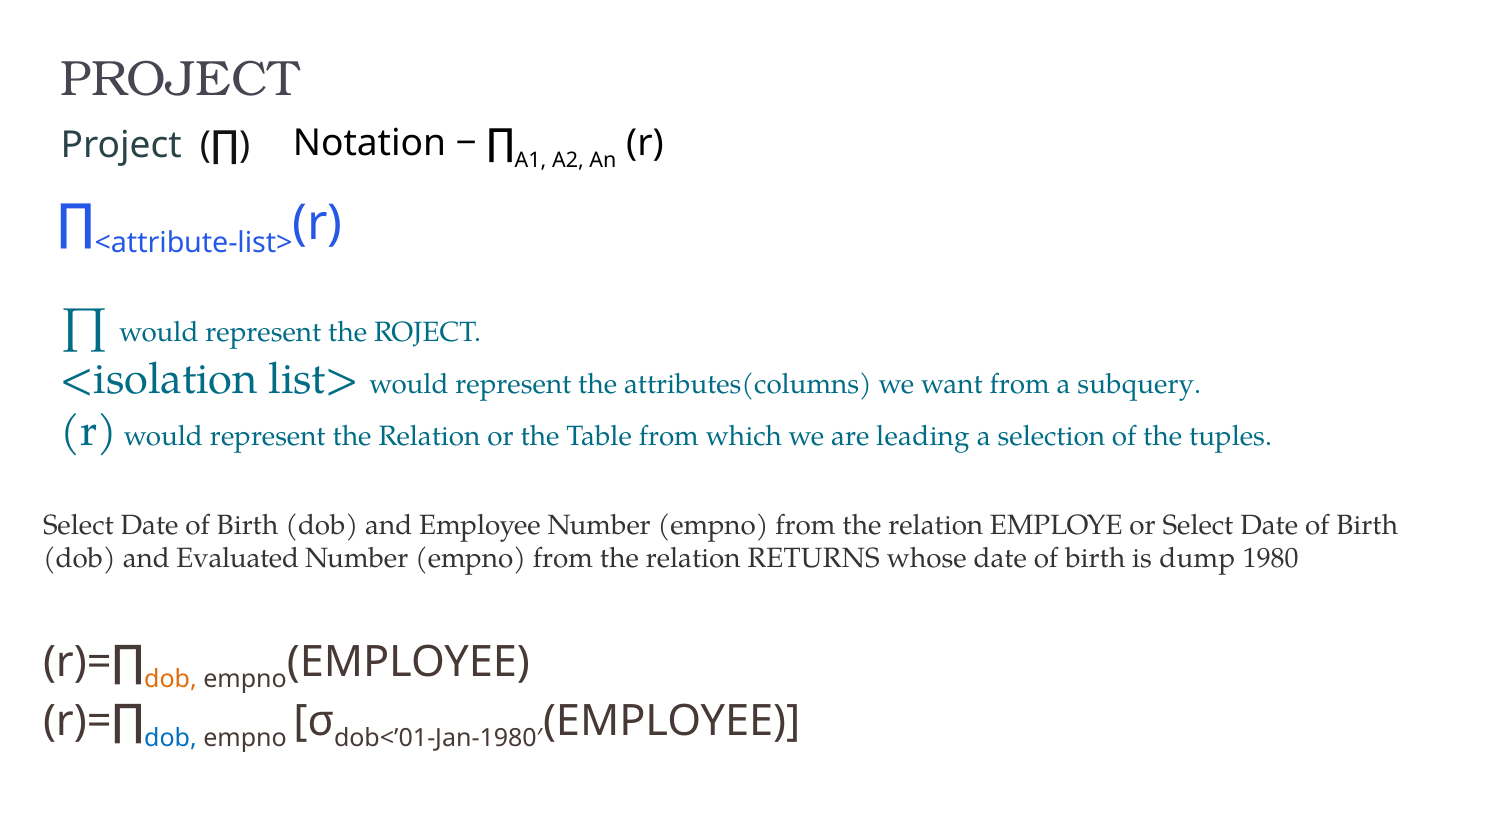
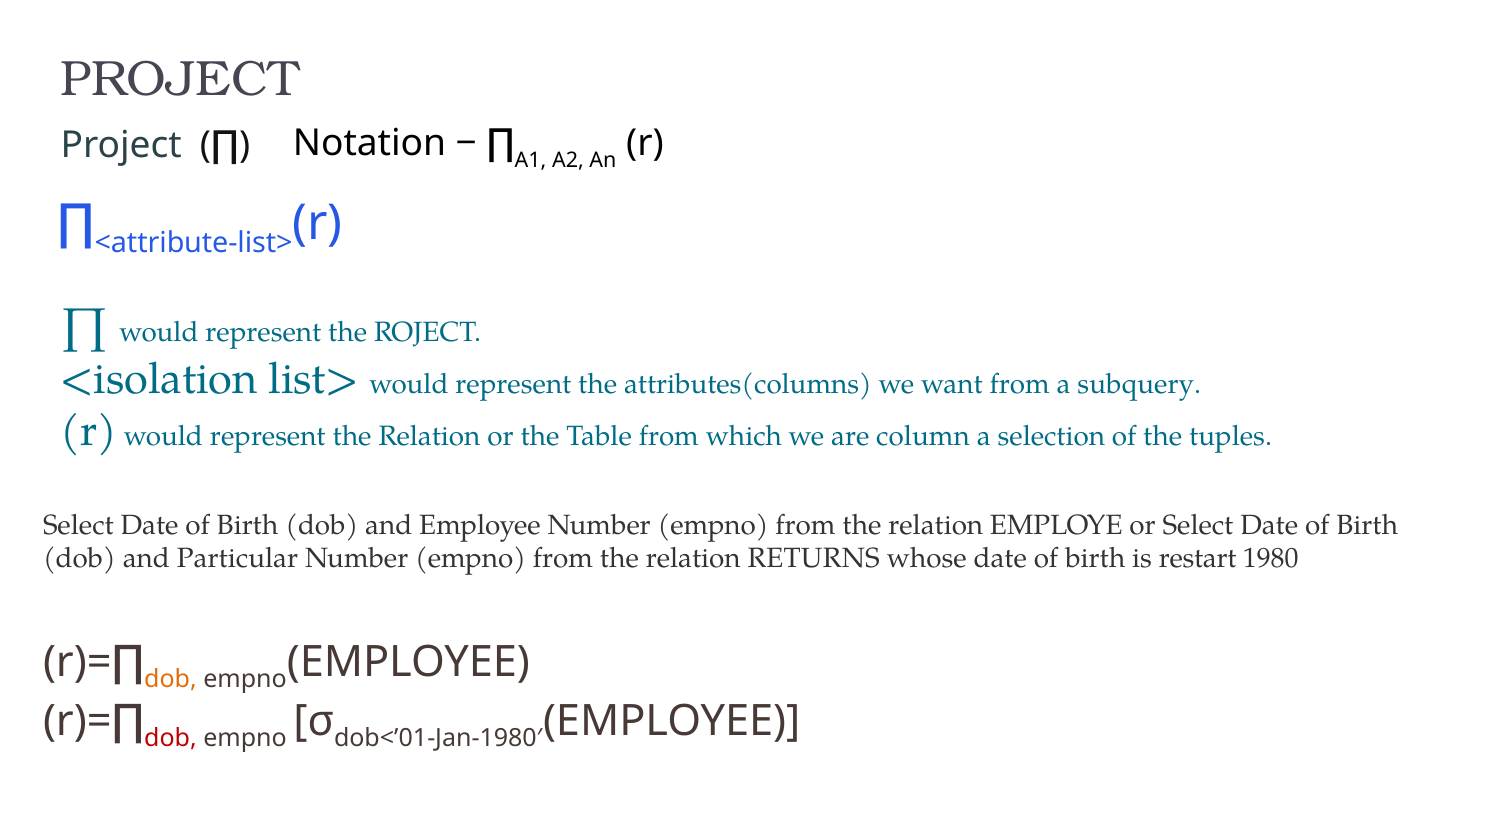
leading: leading -> column (923, 436)
Evaluated: Evaluated -> Particular (238, 559)
dump: dump -> restart (1198, 559)
dob colour: blue -> red (170, 739)
